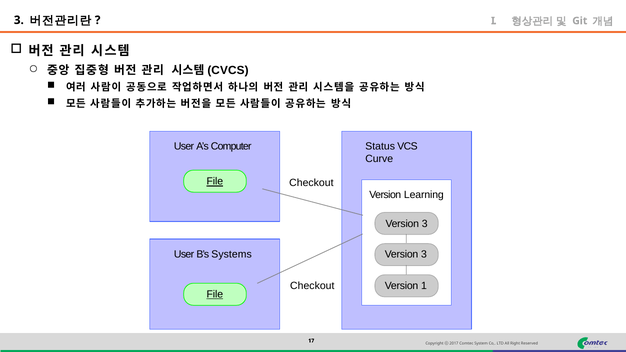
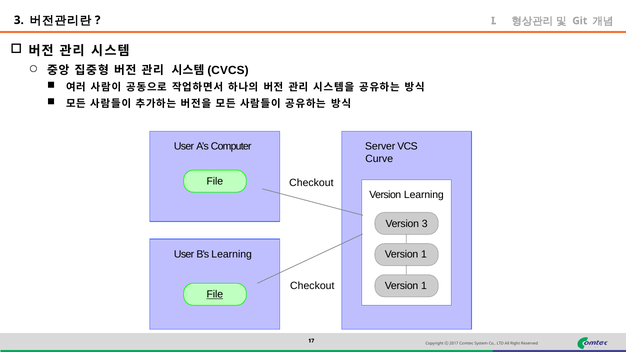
Status: Status -> Server (380, 146)
File underline: present -> none (215, 182)
B’s Systems: Systems -> Learning (232, 254)
3: 3 -> 1 (424, 255)
